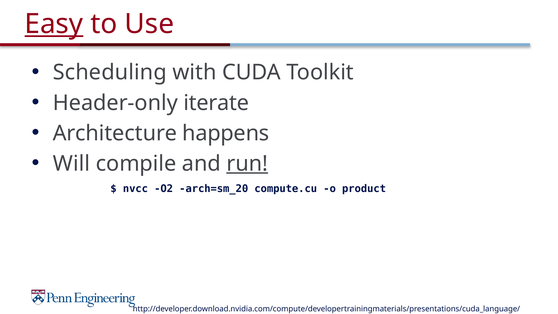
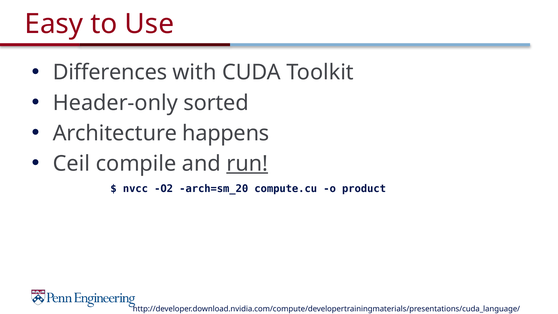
Easy underline: present -> none (54, 24)
Scheduling: Scheduling -> Differences (110, 72)
iterate: iterate -> sorted (216, 103)
Will: Will -> Ceil (71, 164)
